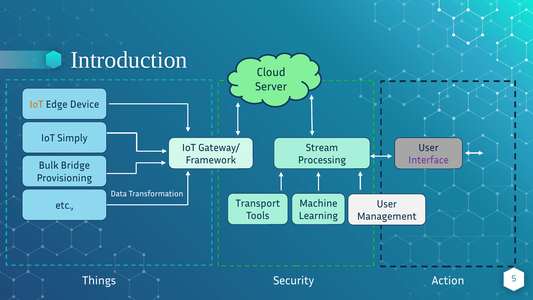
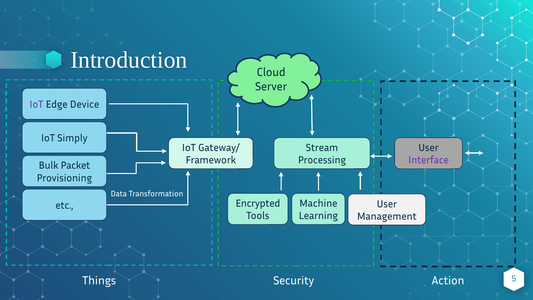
IoT colour: orange -> purple (36, 104)
Bridge: Bridge -> Packet (75, 165)
Transport: Transport -> Encrypted (258, 203)
